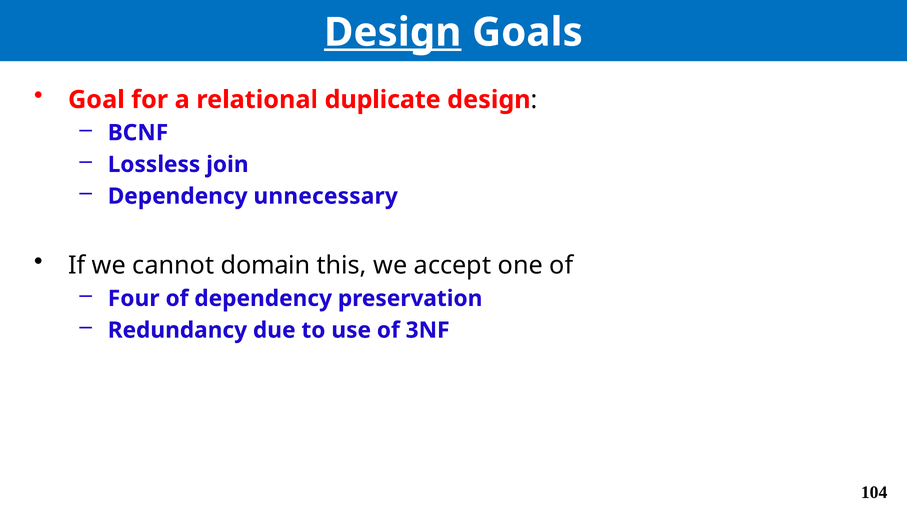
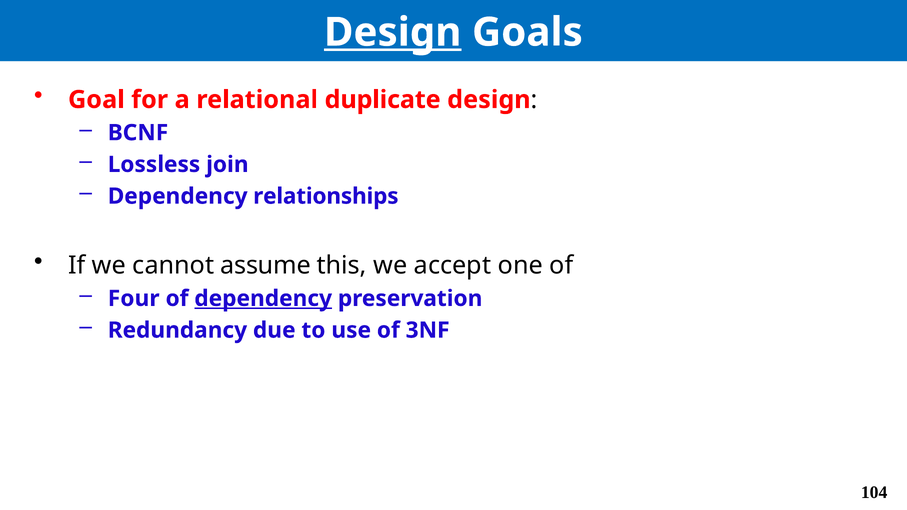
unnecessary: unnecessary -> relationships (326, 196)
domain: domain -> assume (266, 266)
dependency underline: none -> present (263, 299)
